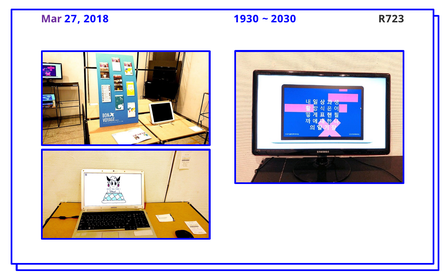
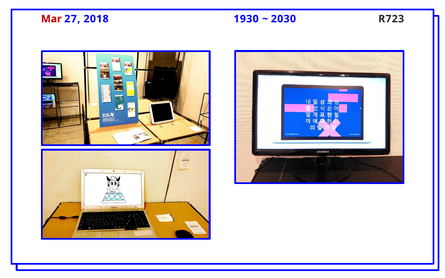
Mar colour: purple -> red (51, 19)
